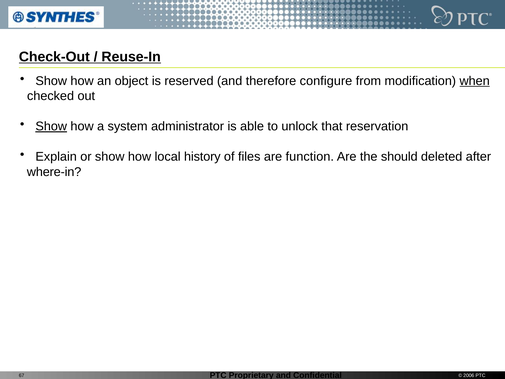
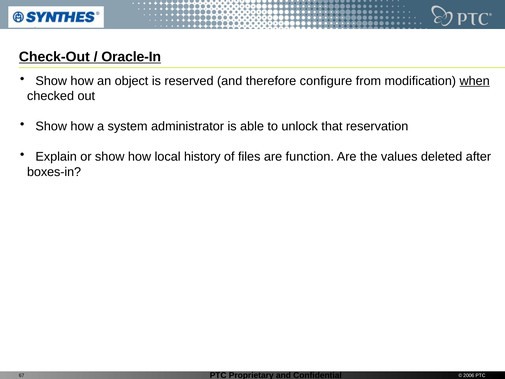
Reuse-In: Reuse-In -> Oracle-In (131, 57)
Show underline: present -> none (51, 126)
should: should -> values (399, 157)
where-in: where-in -> boxes-in (54, 172)
